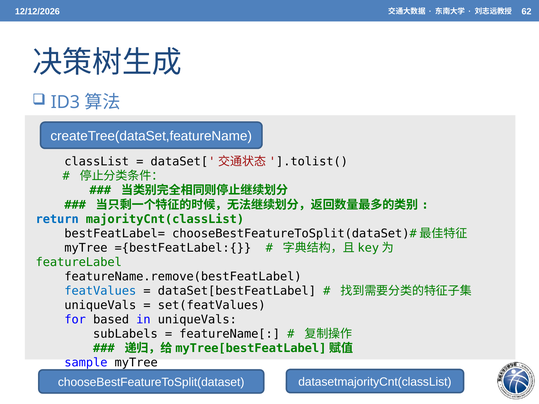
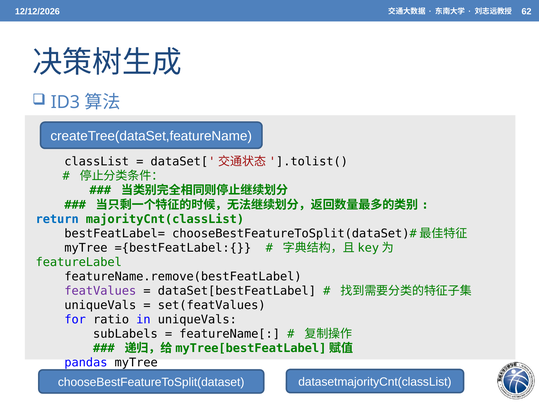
featValues colour: blue -> purple (100, 291)
based: based -> ratio (111, 320)
sample: sample -> pandas (86, 363)
